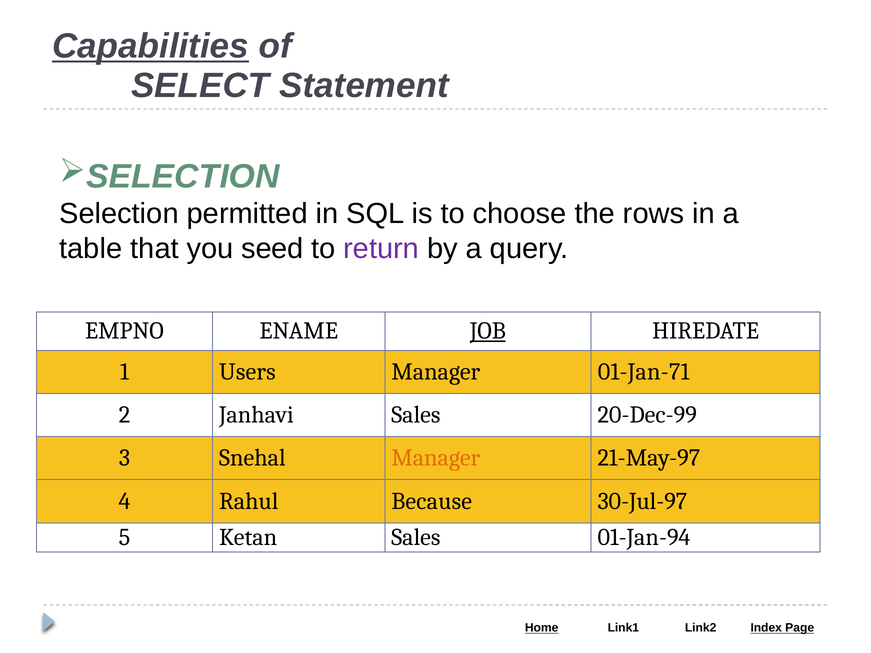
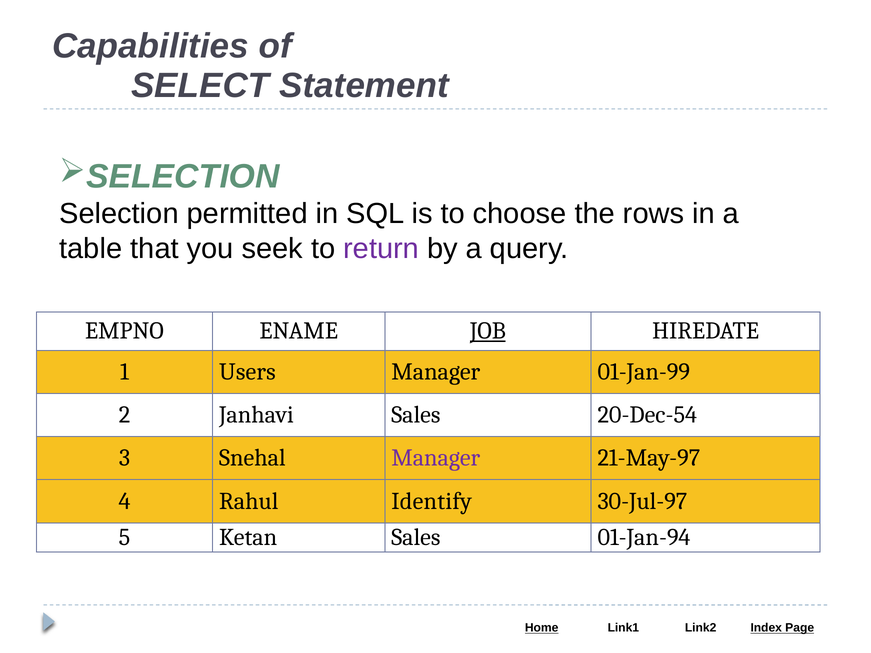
Capabilities underline: present -> none (151, 46)
seed: seed -> seek (272, 249)
01-Jan-71: 01-Jan-71 -> 01-Jan-99 (644, 372)
20-Dec-99: 20-Dec-99 -> 20-Dec-54 (647, 415)
Manager colour: orange -> purple (436, 458)
Because: Because -> Identify (432, 501)
